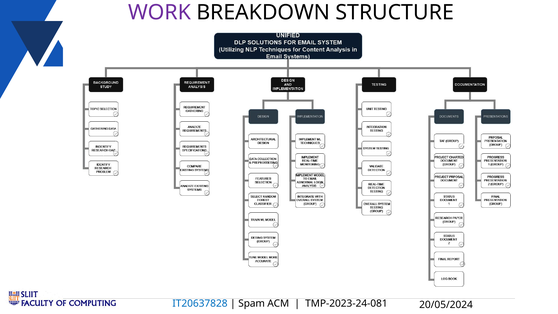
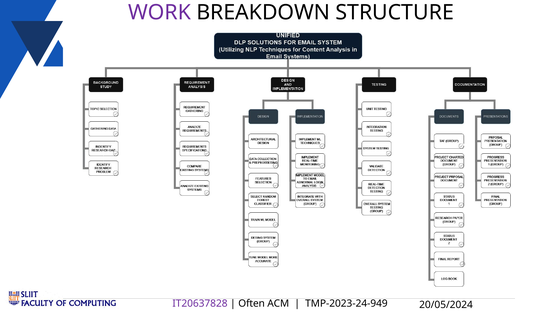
IT20637828 colour: blue -> purple (200, 303)
Spam: Spam -> Often (252, 303)
TMP-2023-24-081: TMP-2023-24-081 -> TMP-2023-24-949 (346, 303)
